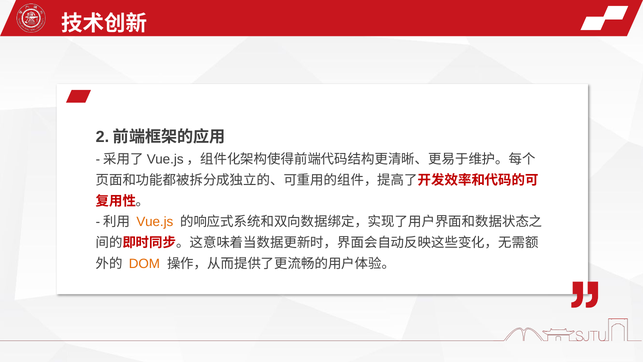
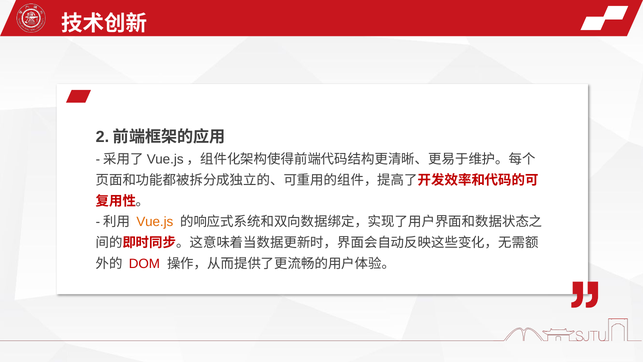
DOM colour: orange -> red (144, 264)
